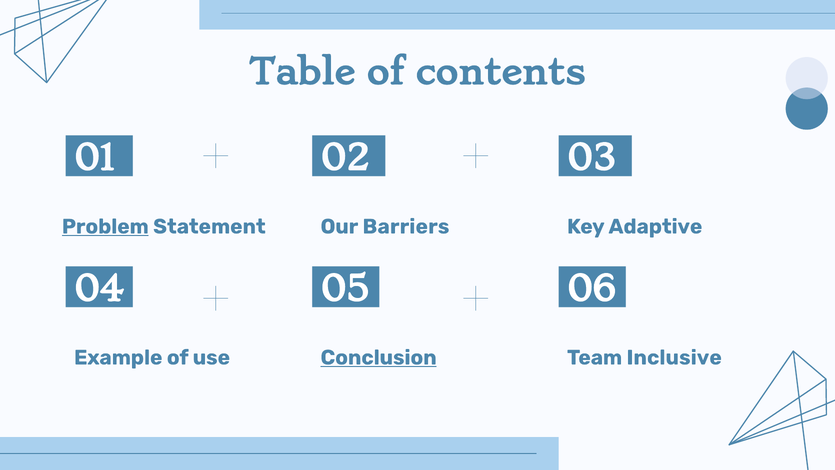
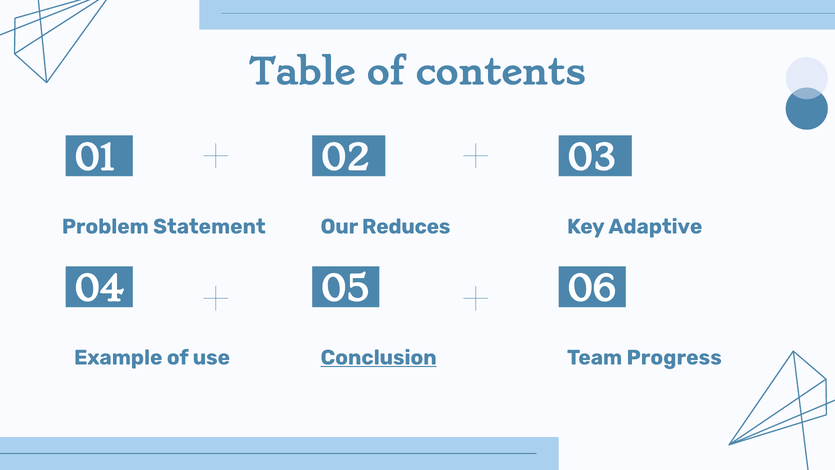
Problem underline: present -> none (105, 226)
Barriers: Barriers -> Reduces (406, 226)
Inclusive: Inclusive -> Progress (674, 357)
